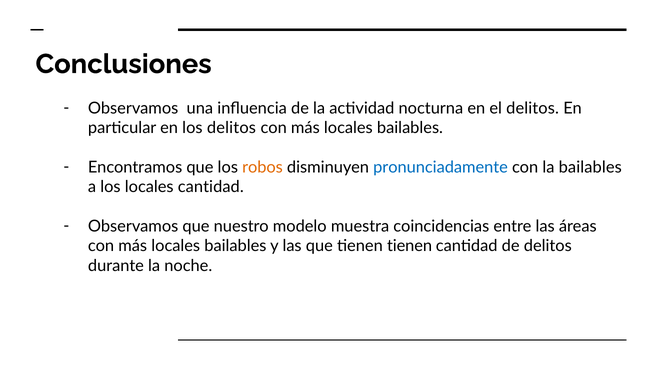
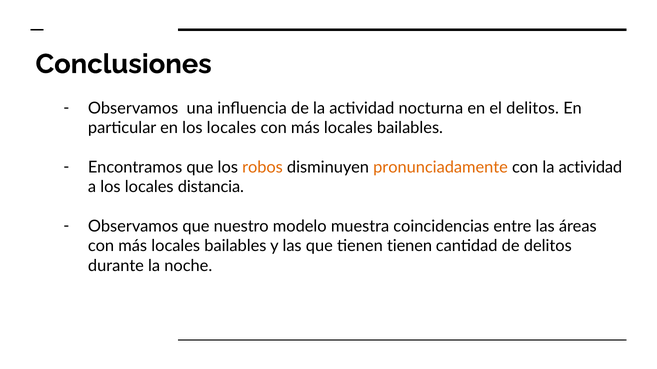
en los delitos: delitos -> locales (232, 128)
pronunciadamente colour: blue -> orange (441, 168)
con la bailables: bailables -> actividad (590, 168)
locales cantidad: cantidad -> distancia (211, 187)
